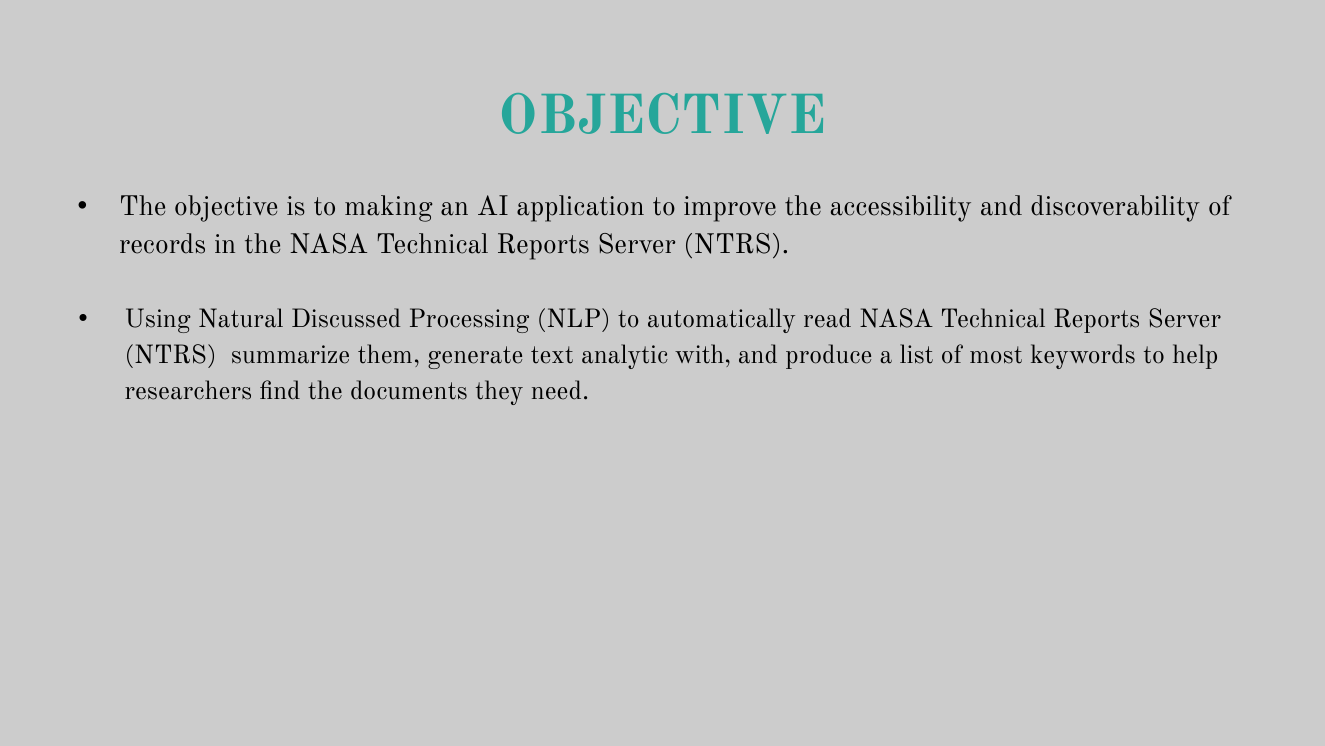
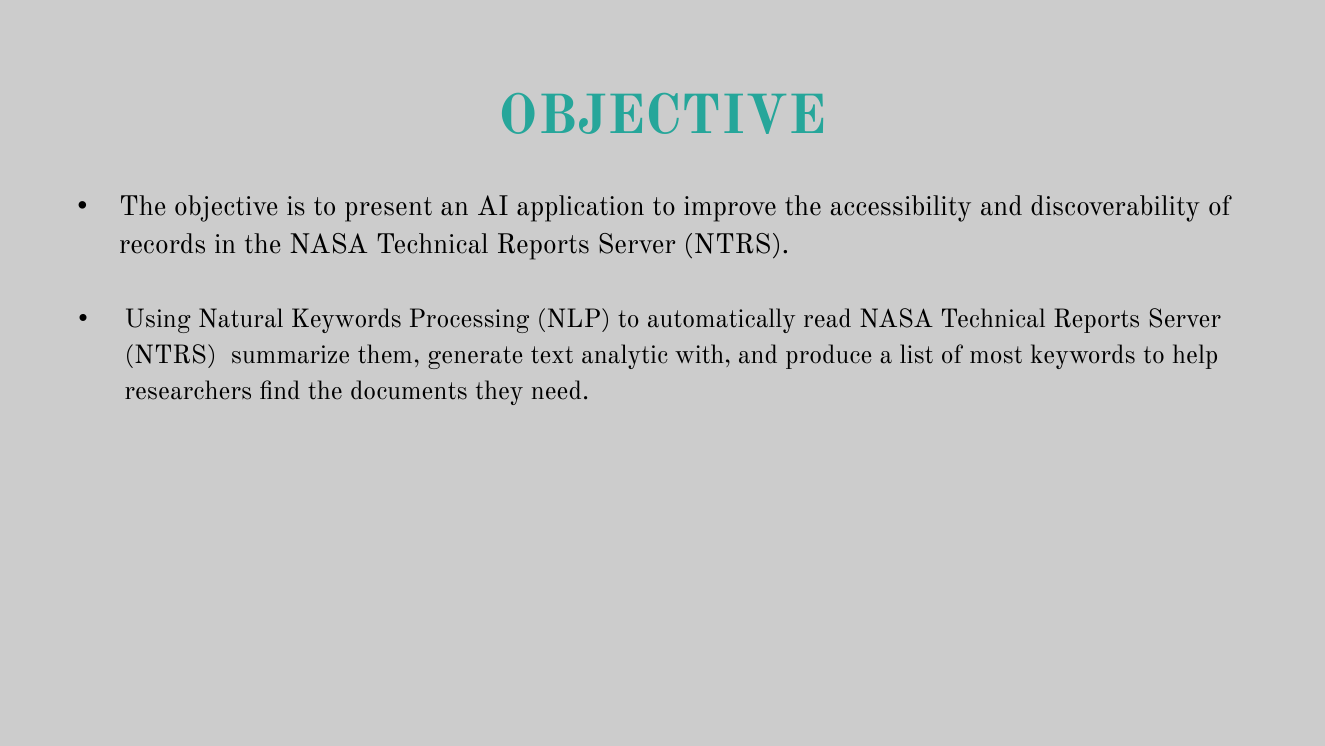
making: making -> present (389, 206)
Natural Discussed: Discussed -> Keywords (346, 319)
